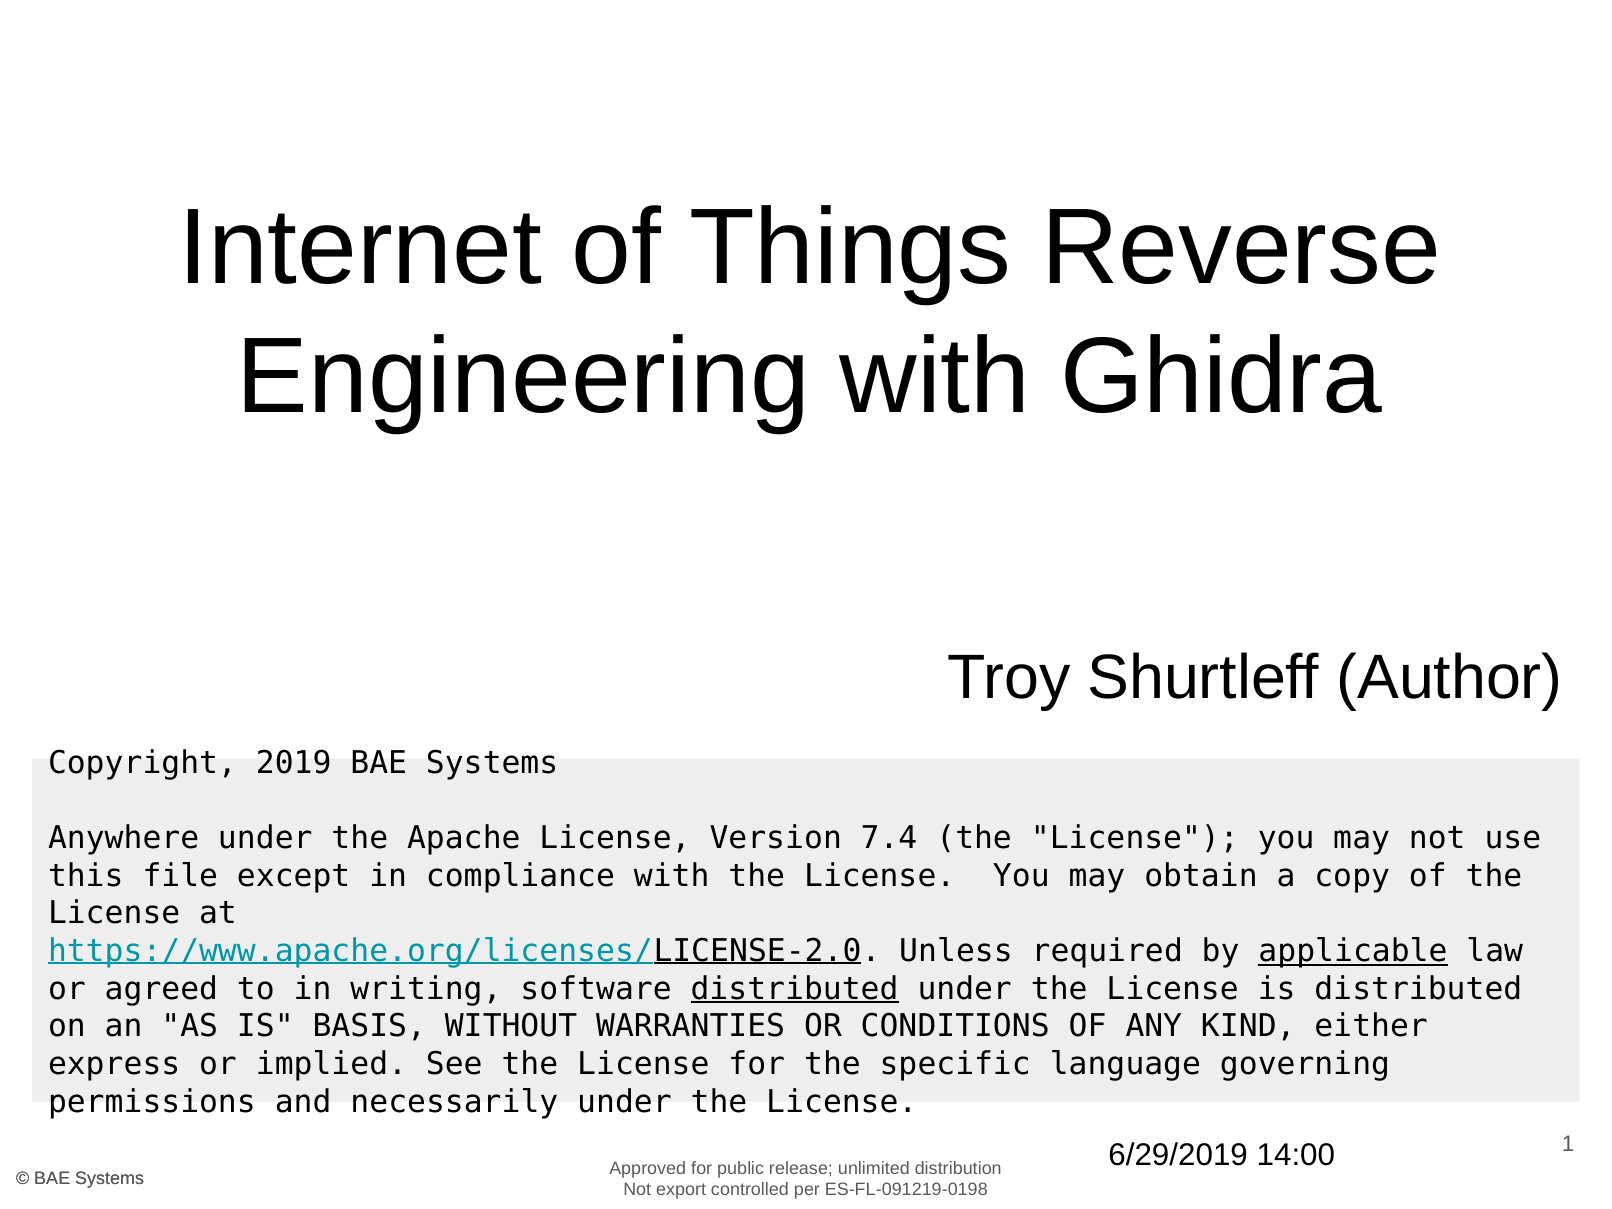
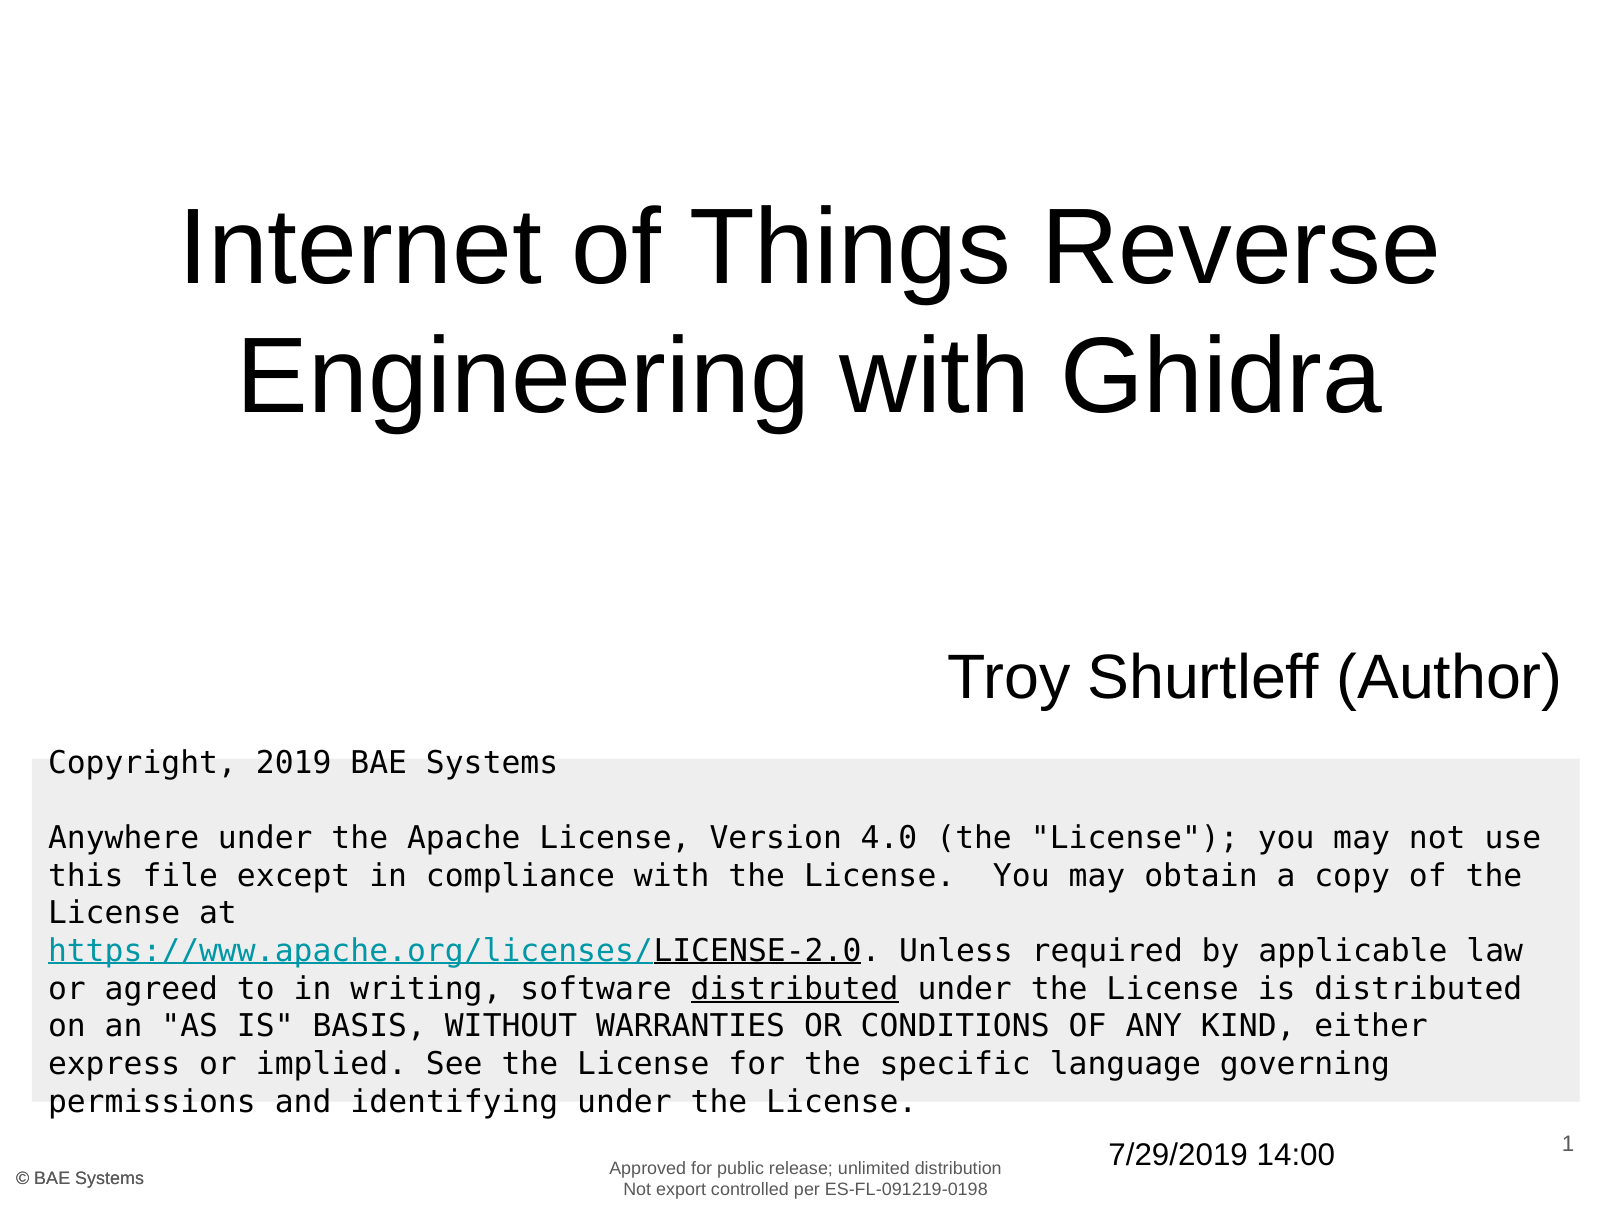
7.4: 7.4 -> 4.0 (889, 838)
applicable underline: present -> none (1353, 951)
necessarily: necessarily -> identifying (454, 1102)
6/29/2019: 6/29/2019 -> 7/29/2019 (1178, 1155)
